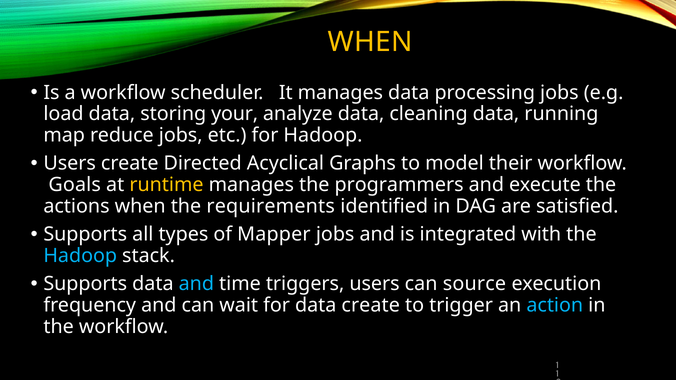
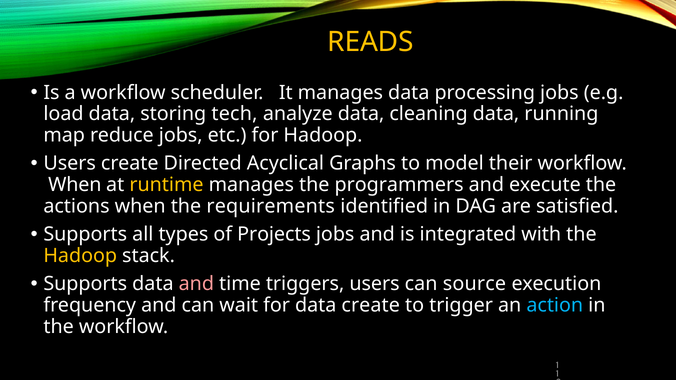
WHEN: WHEN -> READS (370, 42)
your: your -> tech (234, 114)
Goals: Goals -> When (75, 185)
Mapper: Mapper -> Projects (274, 235)
Hadoop colour: light blue -> yellow (80, 256)
and colour: light blue -> pink (196, 284)
